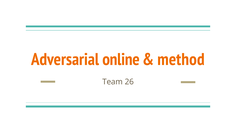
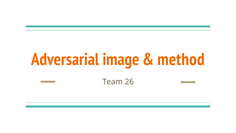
online: online -> image (121, 59)
